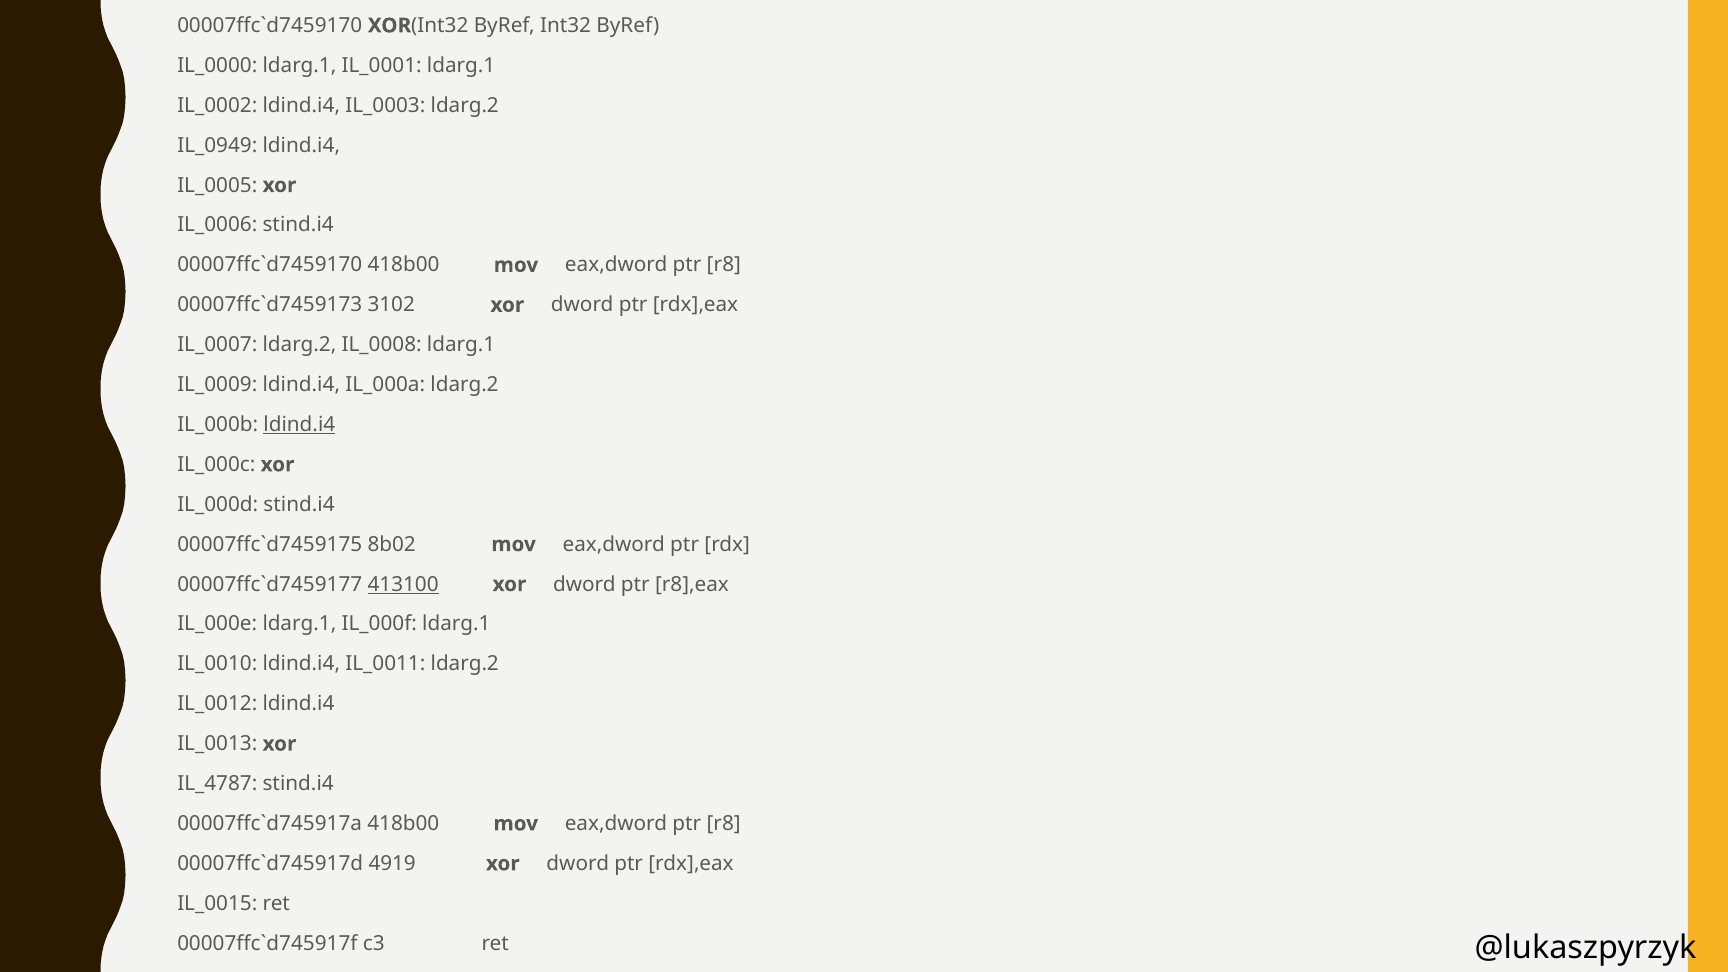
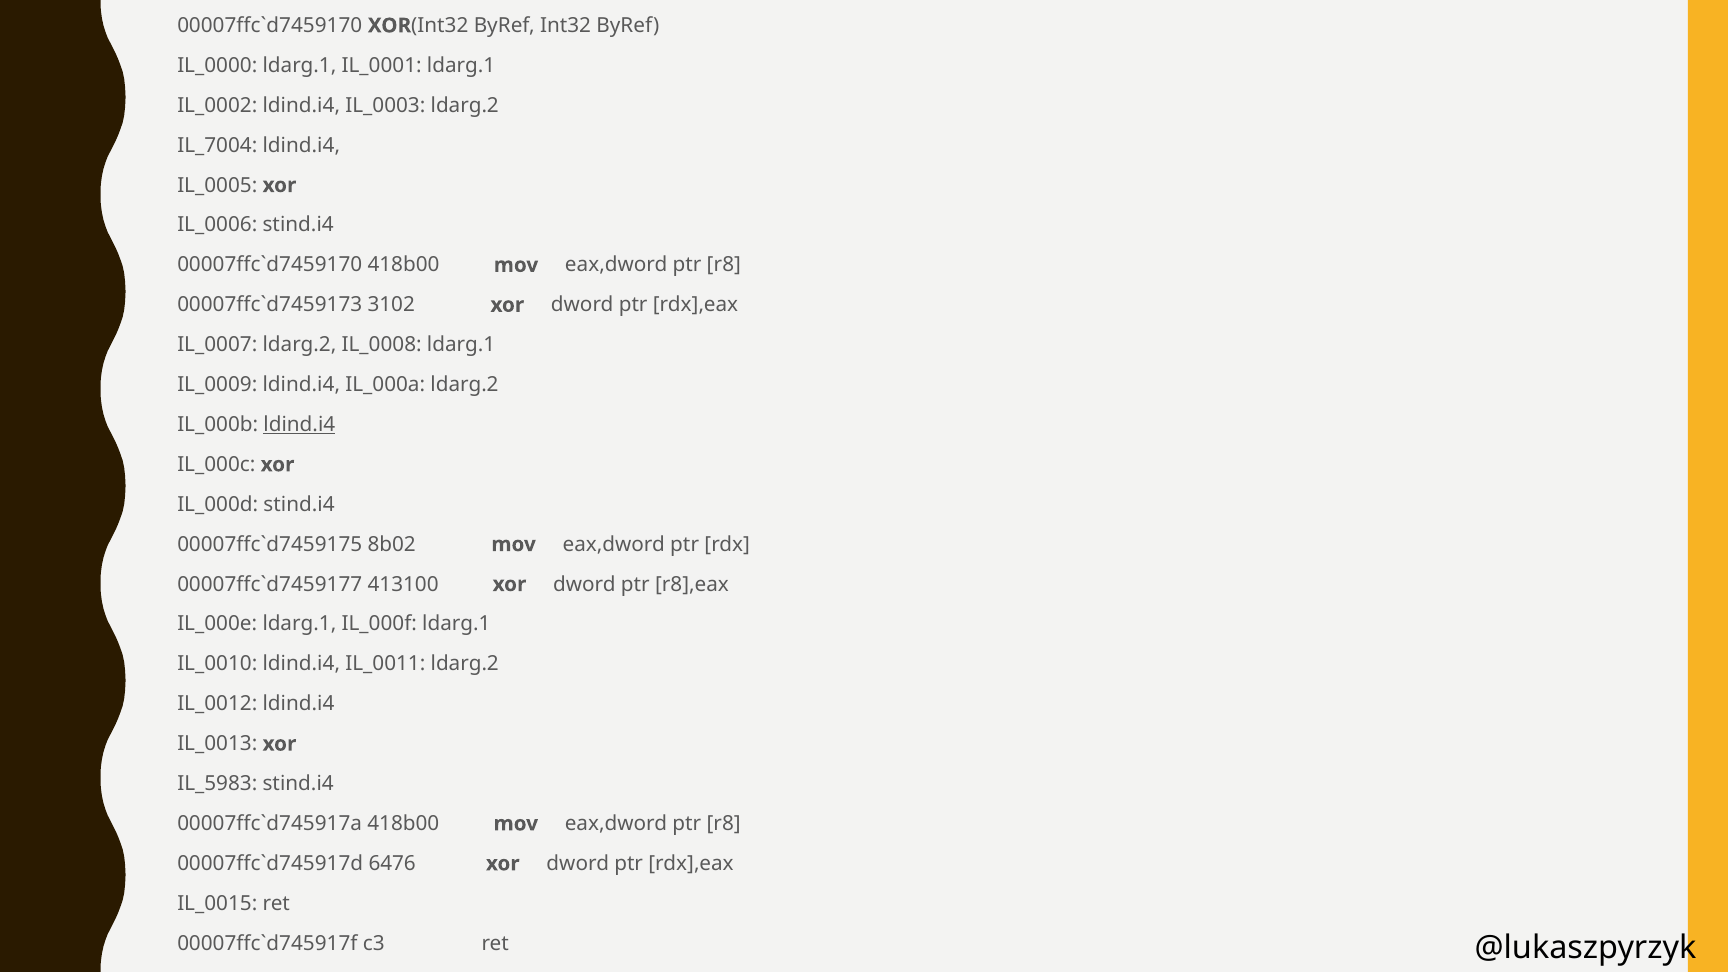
IL_0949: IL_0949 -> IL_7004 (217, 145)
413100 underline: present -> none (403, 584)
IL_4787: IL_4787 -> IL_5983 (217, 784)
4919: 4919 -> 6476 (392, 864)
